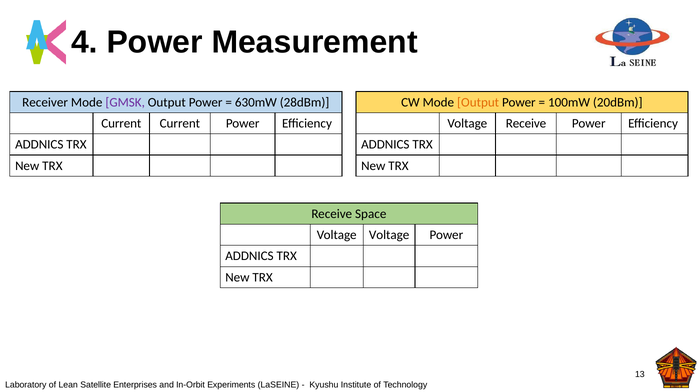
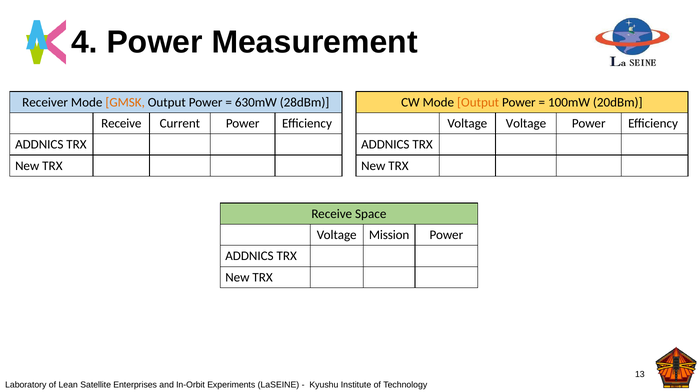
GMSK colour: purple -> orange (125, 102)
Current: Current -> Receive (121, 124)
Voltage Receive: Receive -> Voltage (526, 124)
Voltage Voltage: Voltage -> Mission (389, 235)
